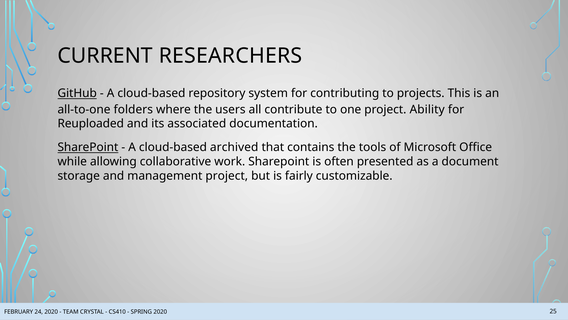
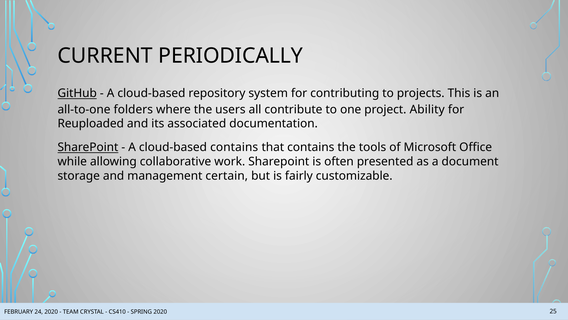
RESEARCHERS: RESEARCHERS -> PERIODICALLY (231, 56)
cloud-based archived: archived -> contains (234, 147)
management project: project -> certain (227, 176)
